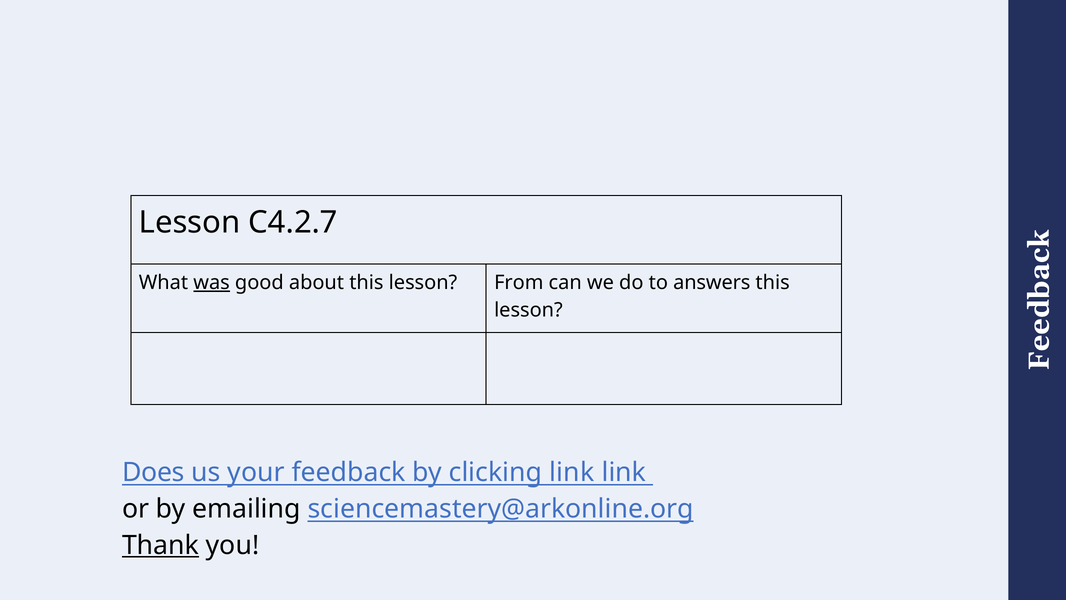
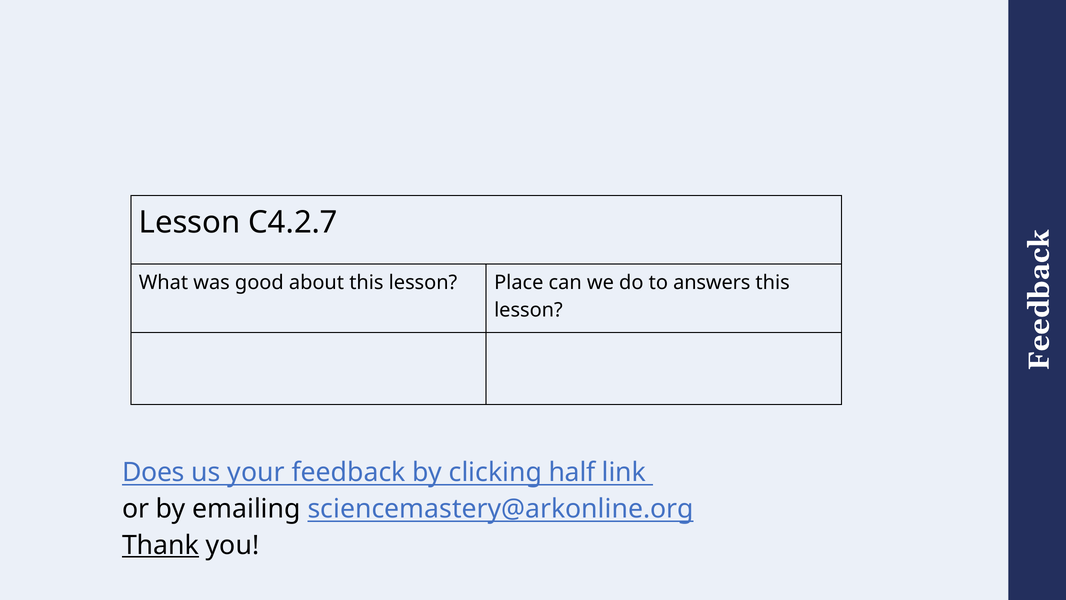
was underline: present -> none (212, 283)
From: From -> Place (519, 283)
clicking link: link -> half (572, 472)
